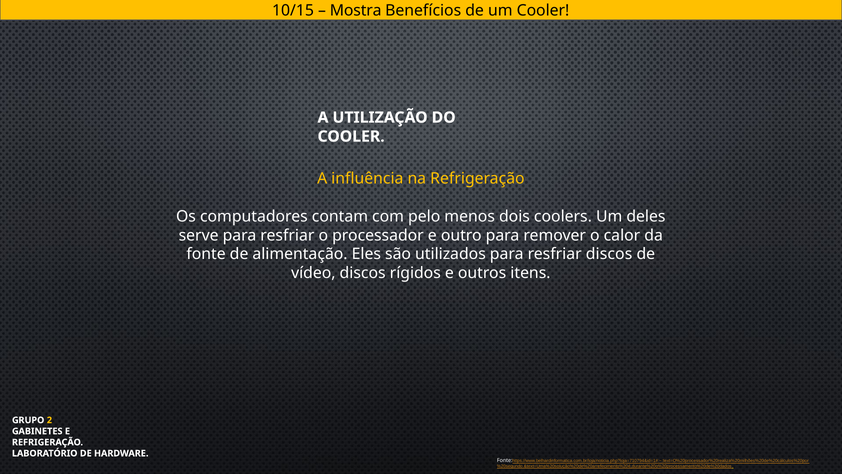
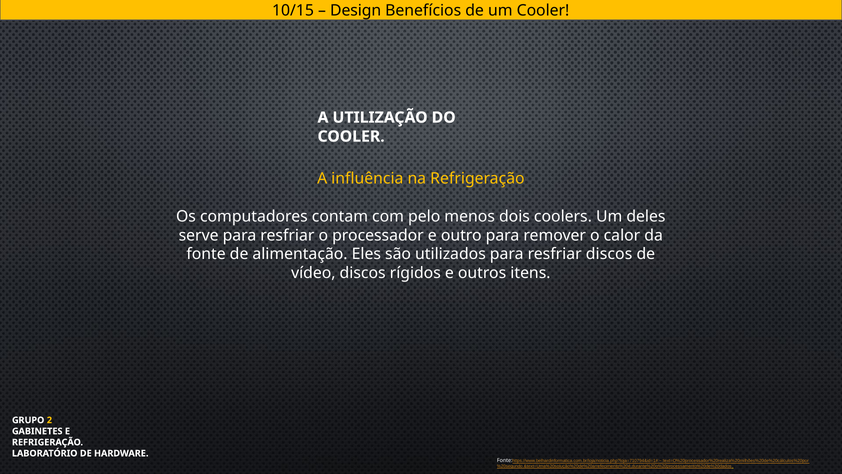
Mostra: Mostra -> Design (356, 11)
